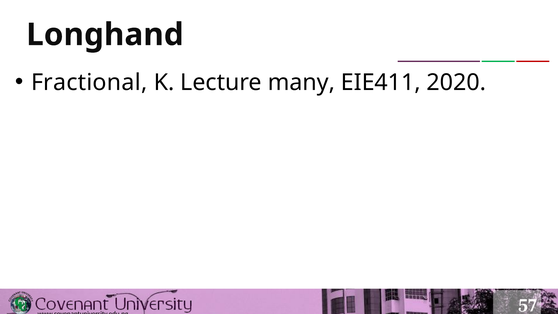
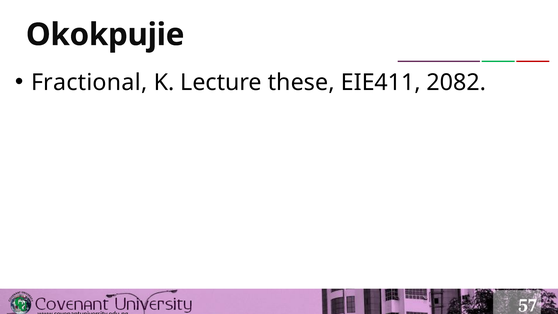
Longhand: Longhand -> Okokpujie (105, 35)
many: many -> these (301, 82)
2020: 2020 -> 2082 (456, 82)
